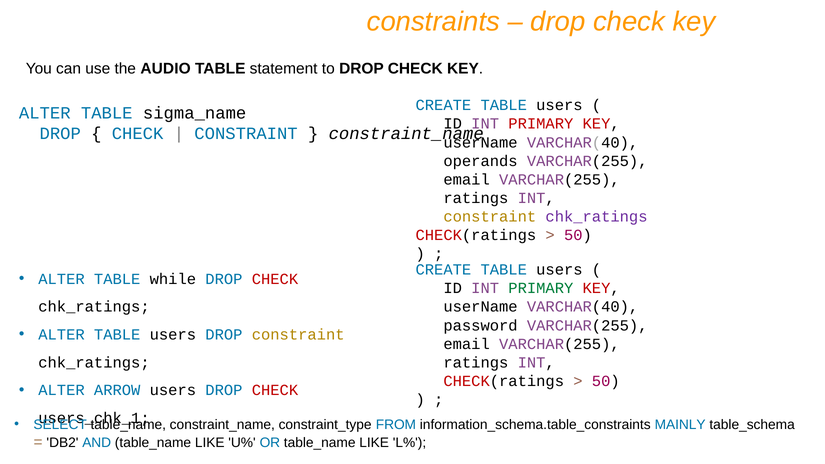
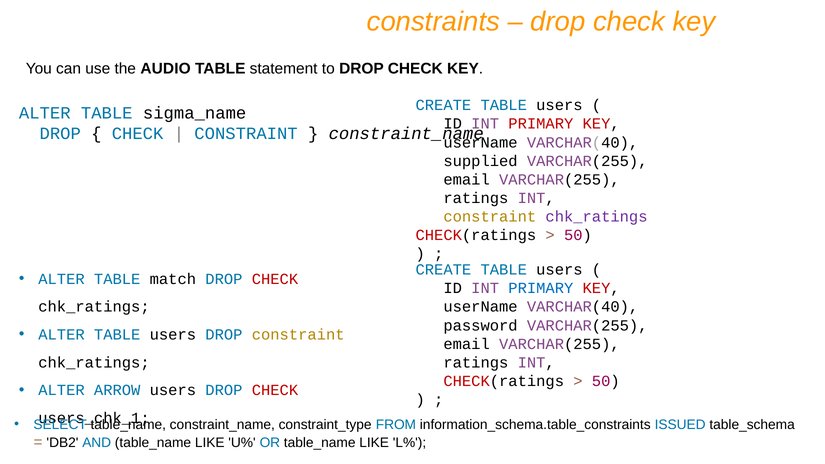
operands: operands -> supplied (481, 161)
while: while -> match (173, 279)
PRIMARY colour: green -> blue (541, 288)
MAINLY: MAINLY -> ISSUED (680, 425)
